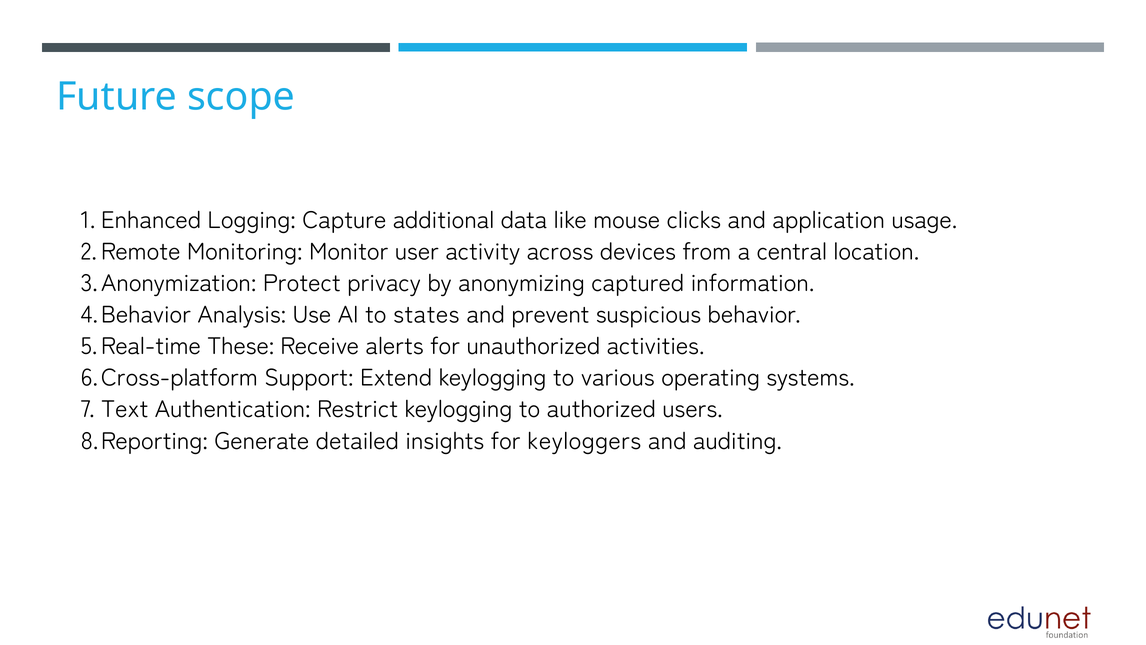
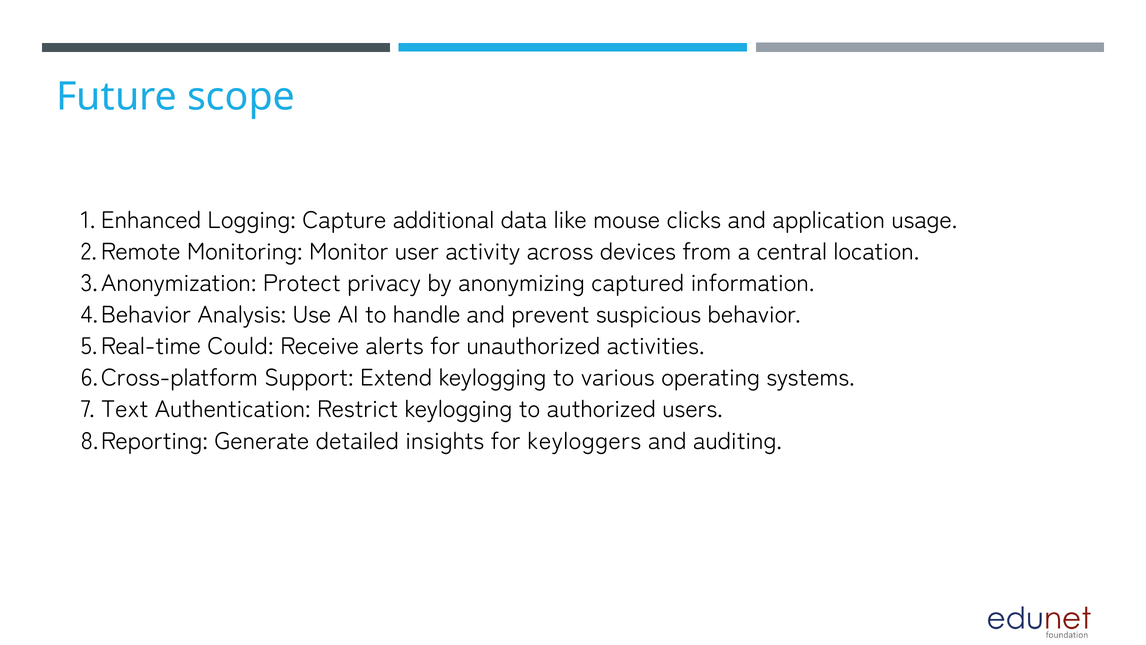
states: states -> handle (427, 315)
These: These -> Could (241, 346)
